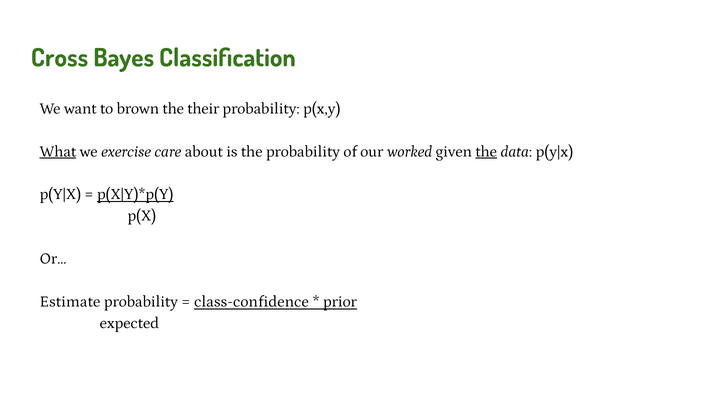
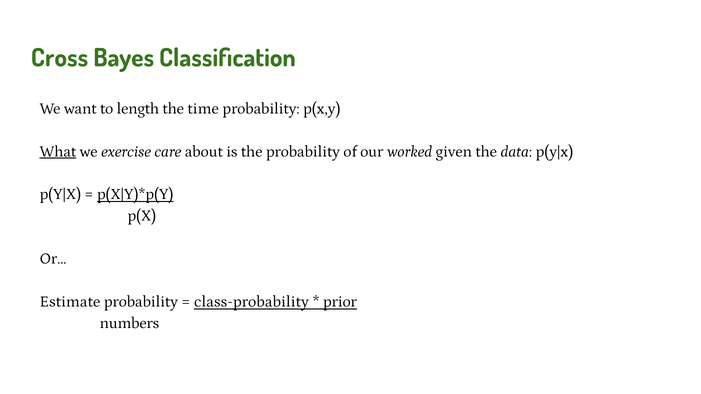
brown: brown -> length (138, 109)
their: their -> time (203, 109)
the underline: present -> none (486, 152)
class-confidence: class-confidence -> class-probability (252, 302)
expected: expected -> numbers (129, 323)
